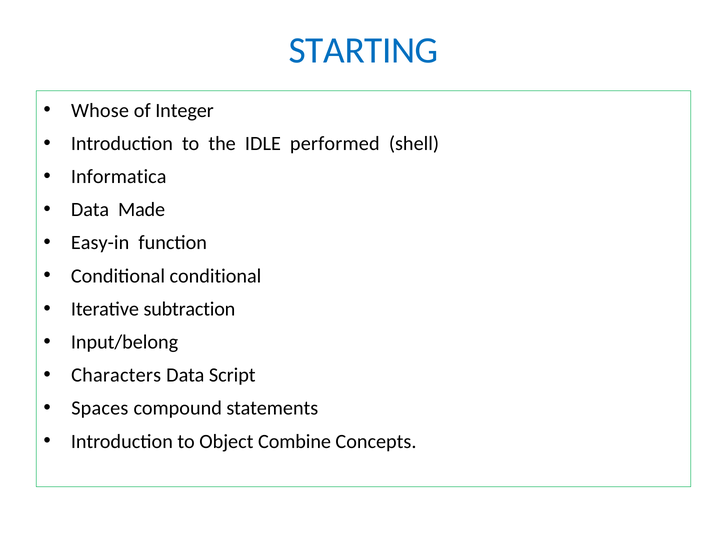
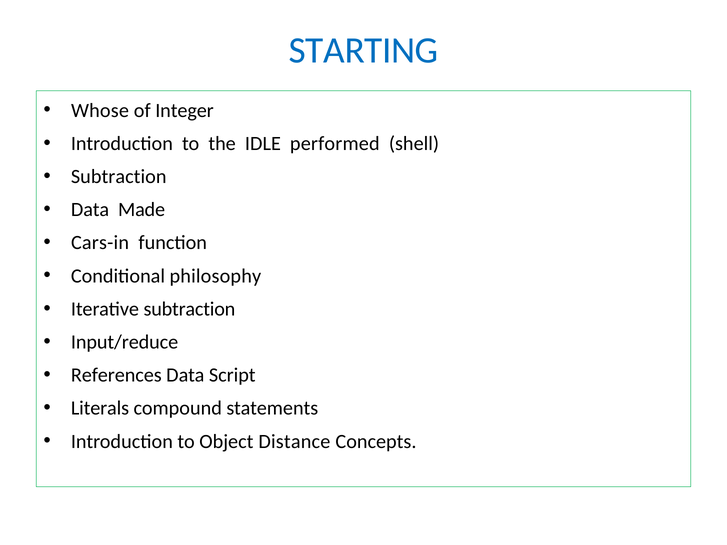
Informatica: Informatica -> Subtraction (119, 177)
Easy-in: Easy-in -> Cars-in (100, 243)
Conditional conditional: conditional -> philosophy (215, 276)
Input/belong: Input/belong -> Input/reduce (125, 342)
Characters: Characters -> References (116, 375)
Spaces: Spaces -> Literals (100, 408)
Combine: Combine -> Distance (294, 442)
